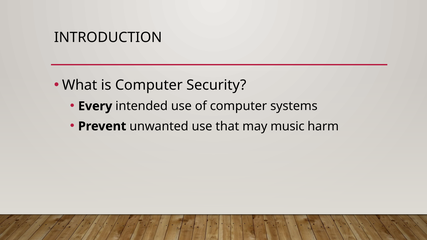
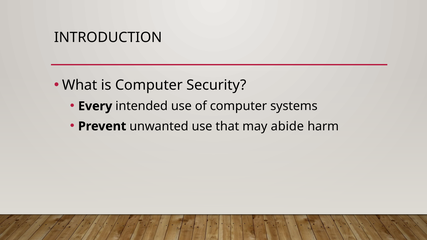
music: music -> abide (287, 126)
